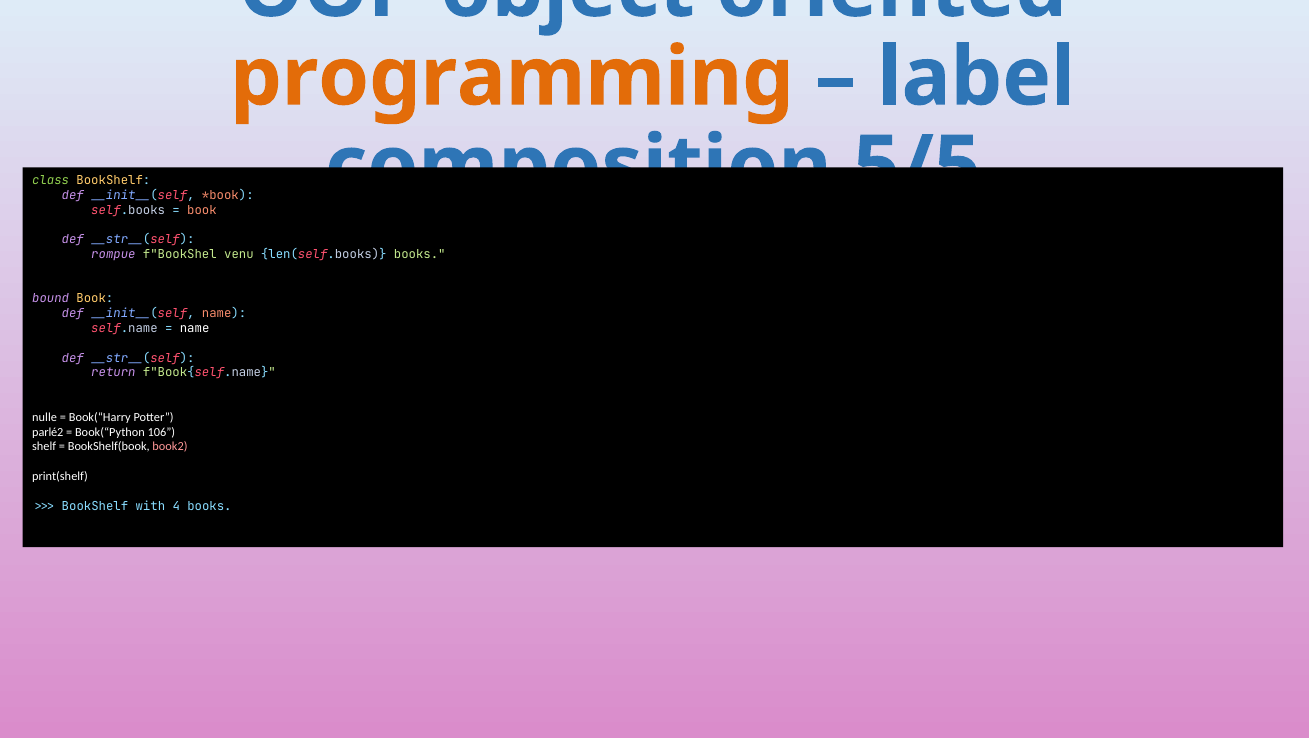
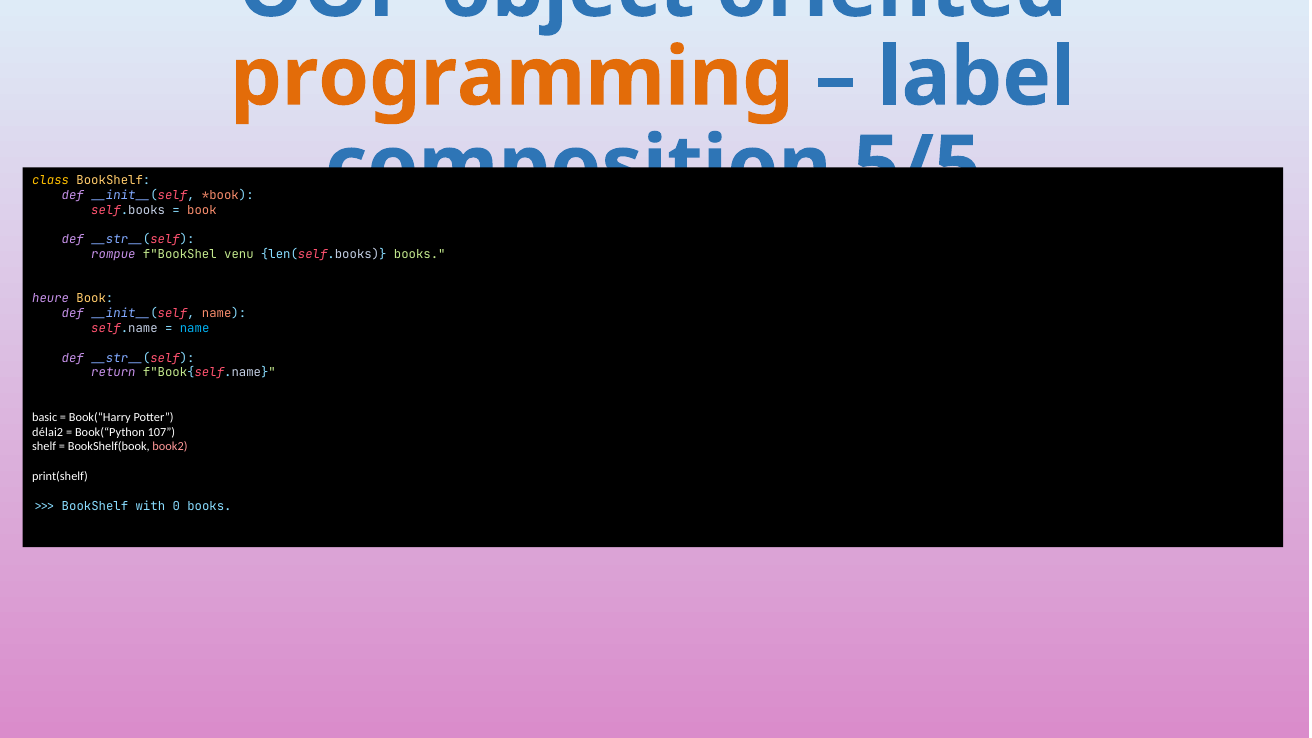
class colour: light green -> yellow (51, 180)
bound: bound -> heure (51, 299)
name colour: white -> light blue (195, 328)
nulle: nulle -> basic (45, 417)
parlé2: parlé2 -> délai2 (48, 432)
106: 106 -> 107 (161, 432)
4: 4 -> 0 (176, 506)
